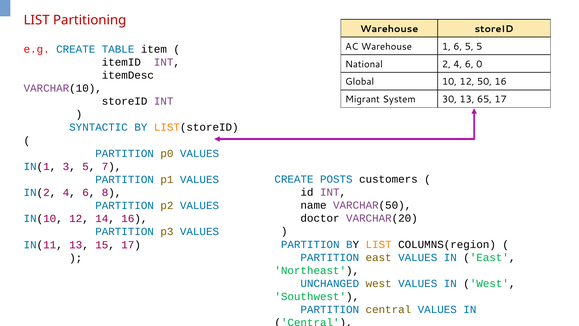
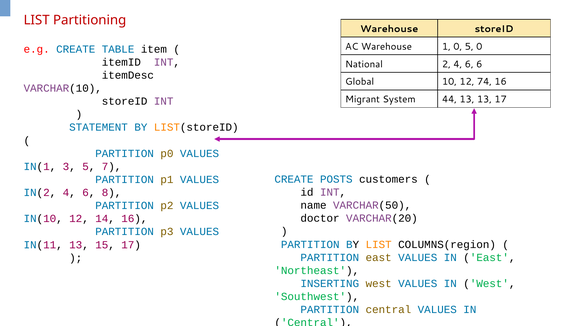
1 6: 6 -> 0 (458, 46)
5 5: 5 -> 0 (479, 46)
6 0: 0 -> 6 (479, 64)
50: 50 -> 74 (484, 82)
30: 30 -> 44 (449, 99)
13 65: 65 -> 13 (484, 99)
SYNTACTIC: SYNTACTIC -> STATEMENT (99, 127)
UNCHANGED: UNCHANGED -> INSERTING (330, 283)
